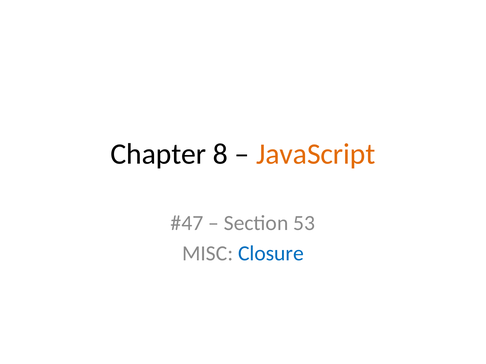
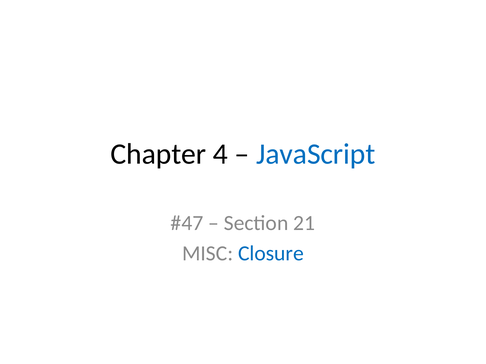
8: 8 -> 4 (220, 154)
JavaScript colour: orange -> blue (316, 154)
53: 53 -> 21 (304, 223)
